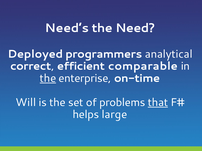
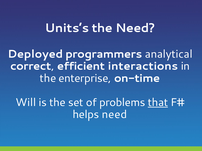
Need’s: Need’s -> Units’s (67, 28)
comparable: comparable -> interactions (143, 66)
the underline: present -> none (48, 78)
helps large: large -> need (114, 115)
